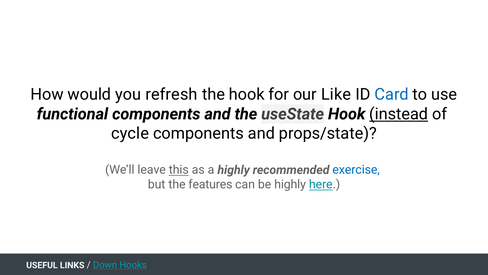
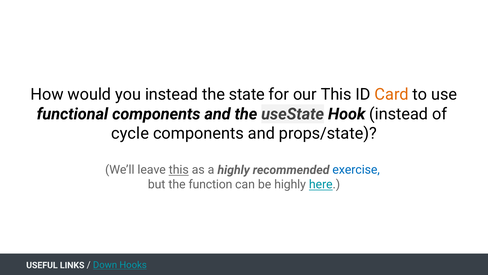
you refresh: refresh -> instead (172, 94)
the hook: hook -> state (247, 94)
our Like: Like -> This (336, 94)
Card colour: blue -> orange (392, 94)
instead underline: present -> none (399, 114)
features: features -> function (210, 184)
